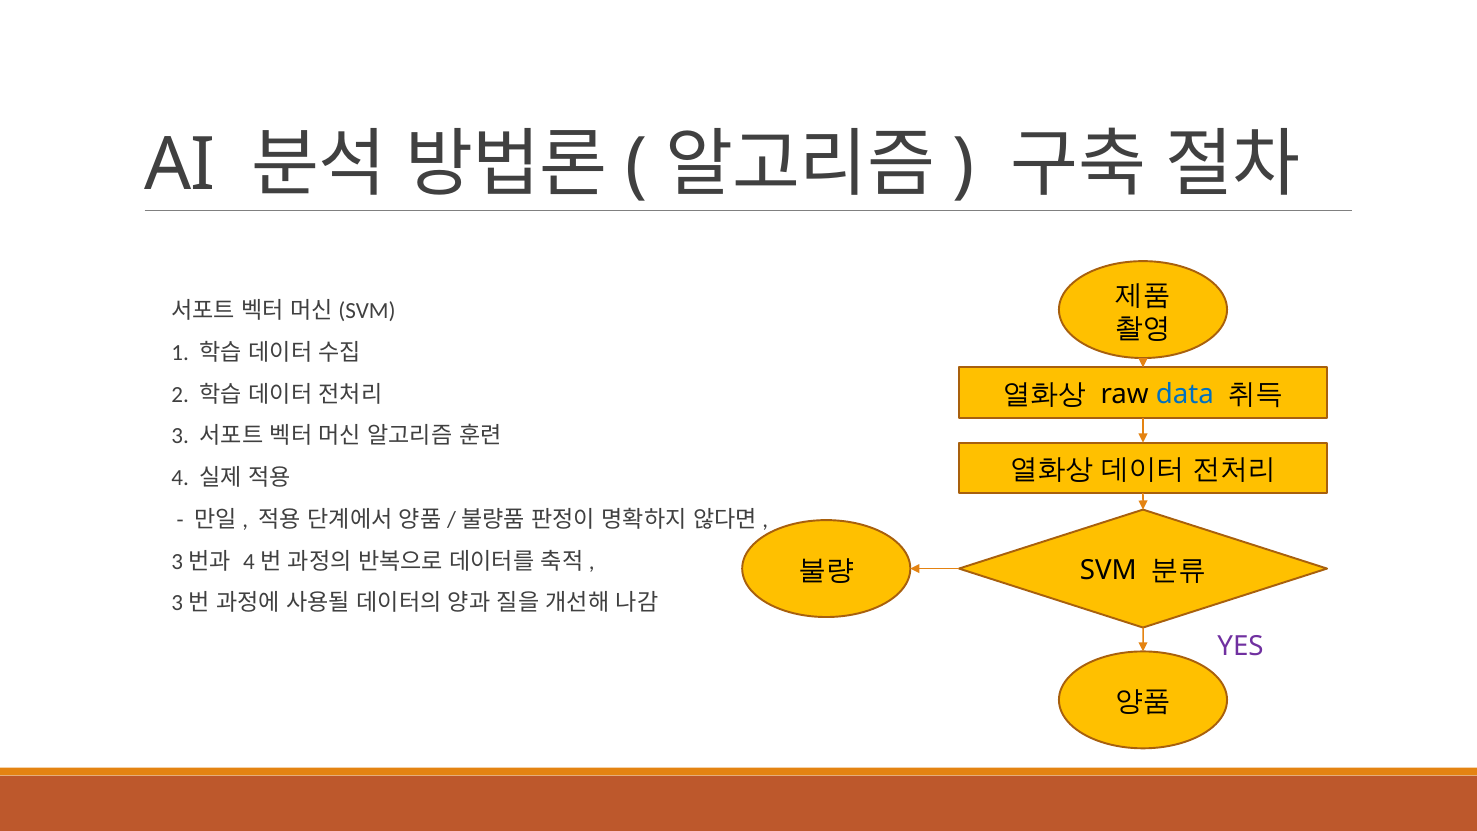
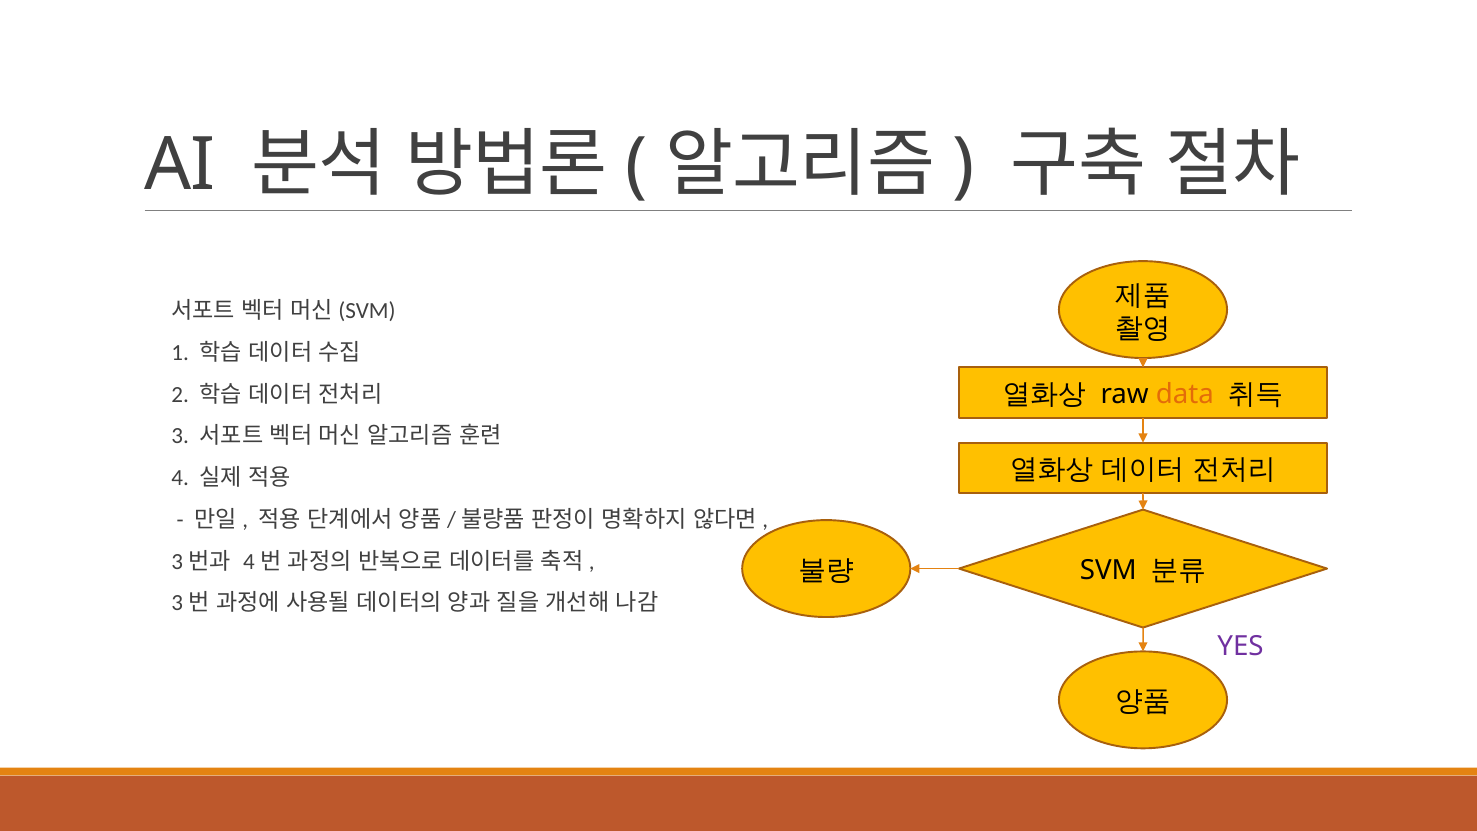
data colour: blue -> orange (1185, 394)
